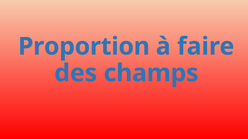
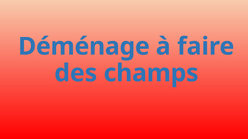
Proportion: Proportion -> Déménage (84, 47)
